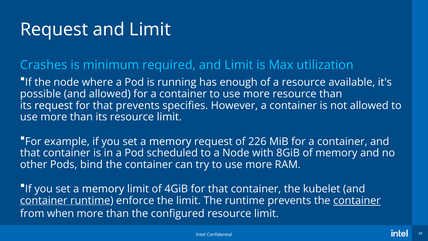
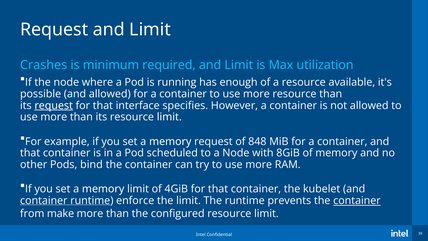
request underline: none -> present (54, 105)
that prevents: prevents -> interface (138, 105)
226: 226 -> 848 (257, 141)
when: when -> make (61, 214)
